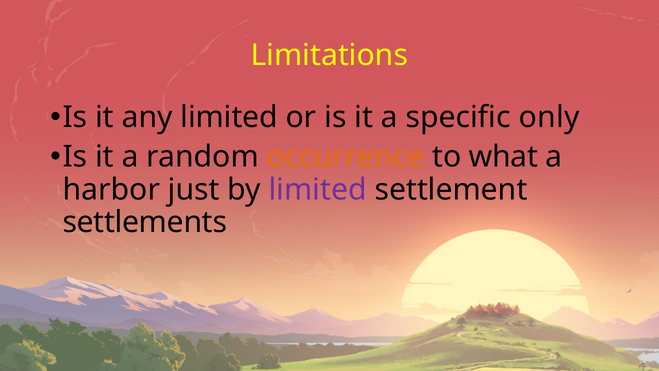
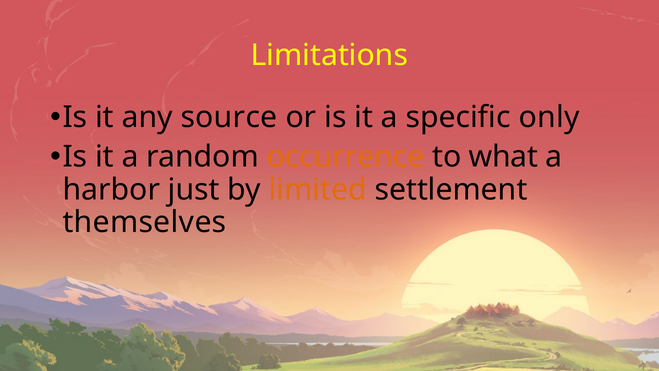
any limited: limited -> source (229, 117)
limited colour: purple -> orange (318, 189)
settlements: settlements -> themselves (144, 222)
